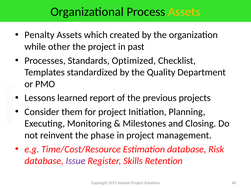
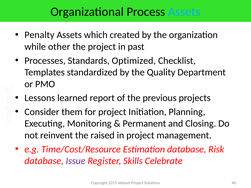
Assets colour: yellow -> light blue (184, 12)
Milestones: Milestones -> Permanent (144, 124)
phase: phase -> raised (103, 135)
Retention: Retention -> Celebrate (164, 161)
